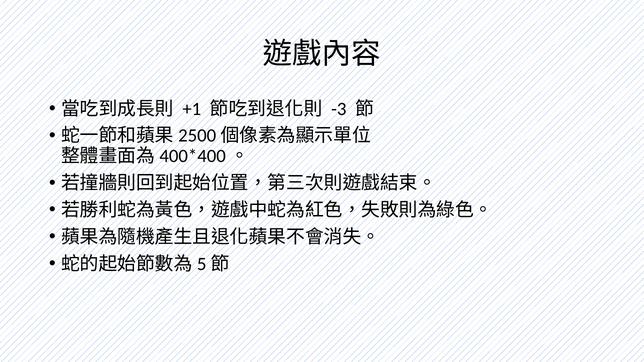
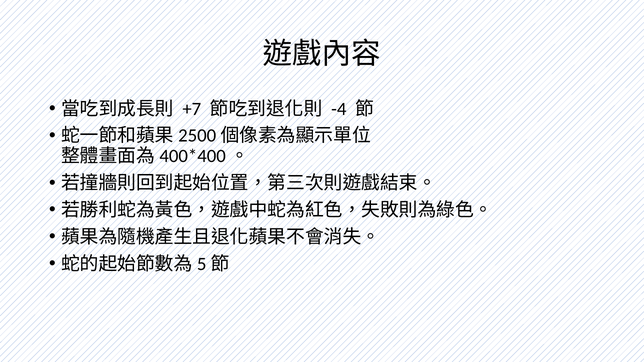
+1: +1 -> +7 (192, 109)
-3: -3 -> -4 (339, 109)
